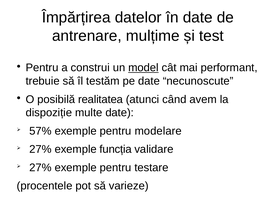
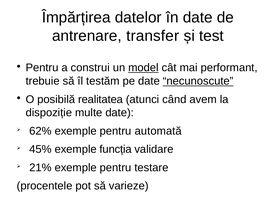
mulțime: mulțime -> transfer (153, 36)
necunoscute underline: none -> present (198, 81)
57%: 57% -> 62% (40, 131)
modelare: modelare -> automată (158, 131)
27%: 27% -> 45% (40, 149)
27%: 27% -> 21% (40, 168)
